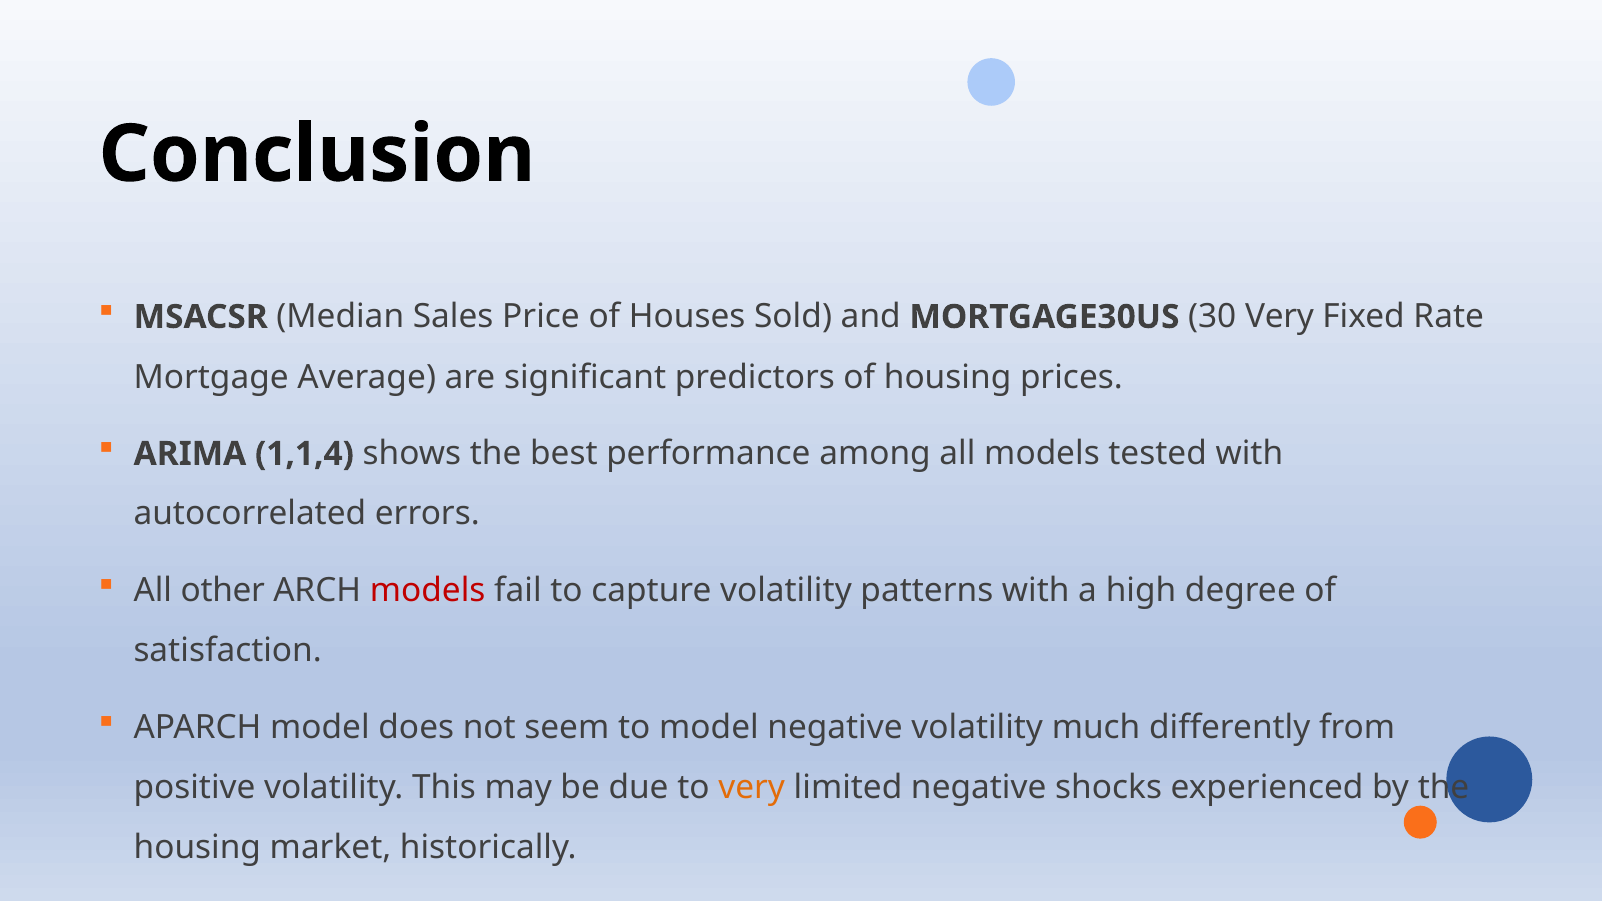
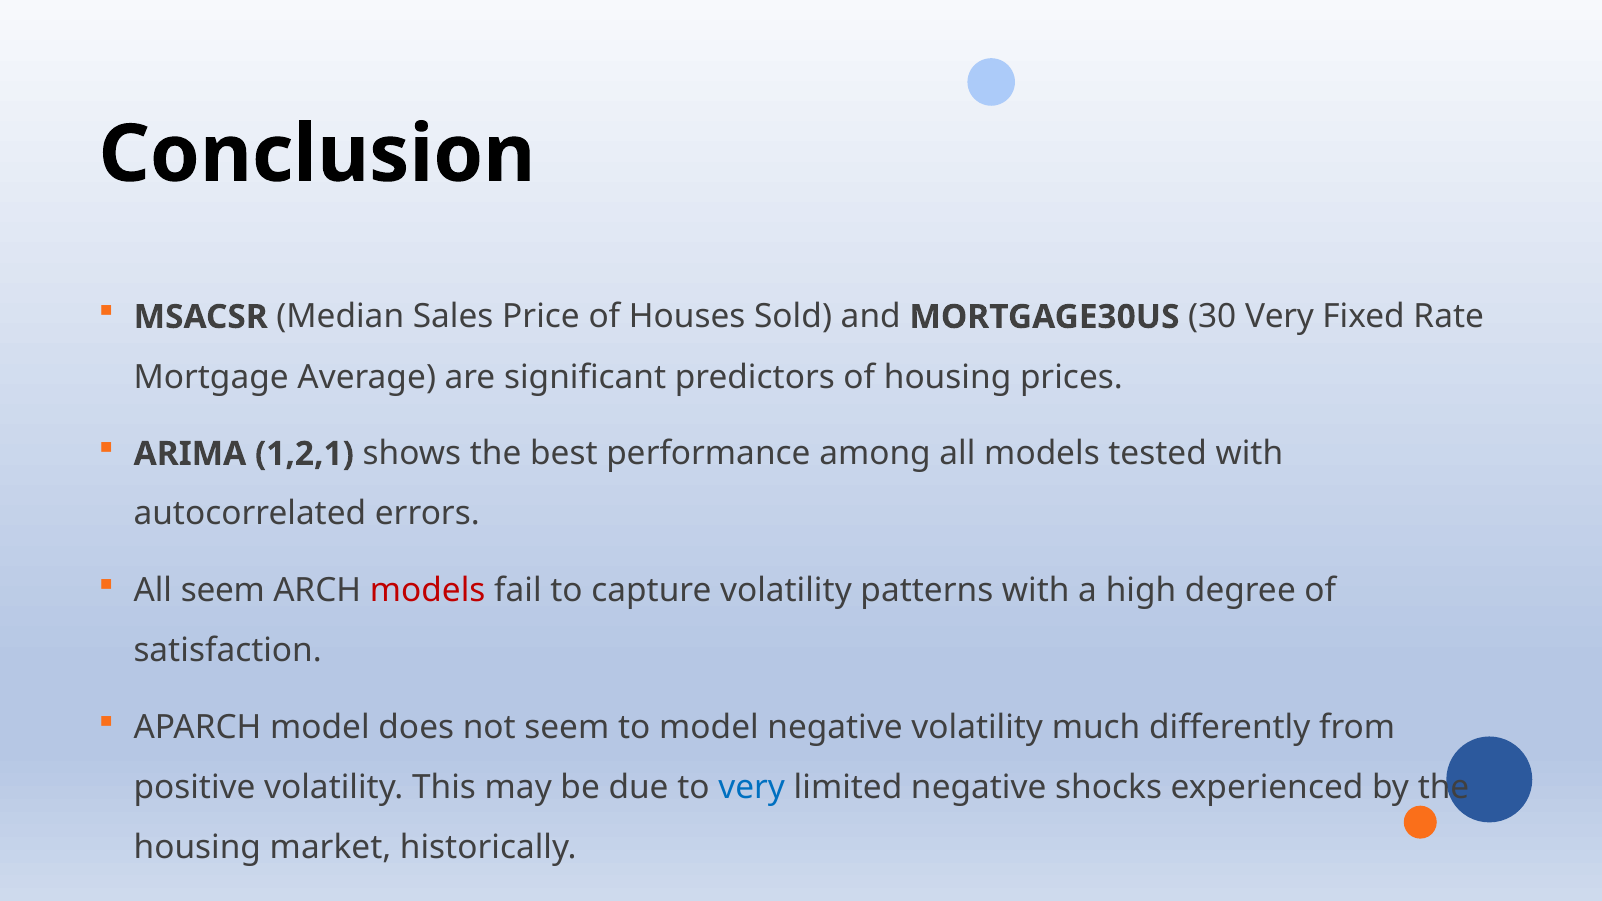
1,1,4: 1,1,4 -> 1,2,1 (304, 454)
All other: other -> seem (223, 591)
very colour: orange -> blue (752, 788)
